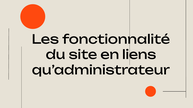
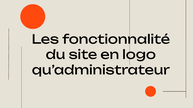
liens: liens -> logo (139, 55)
